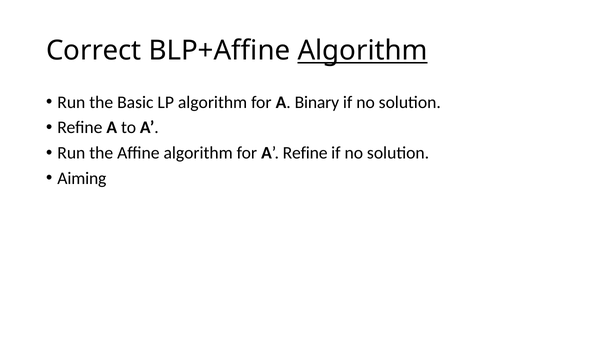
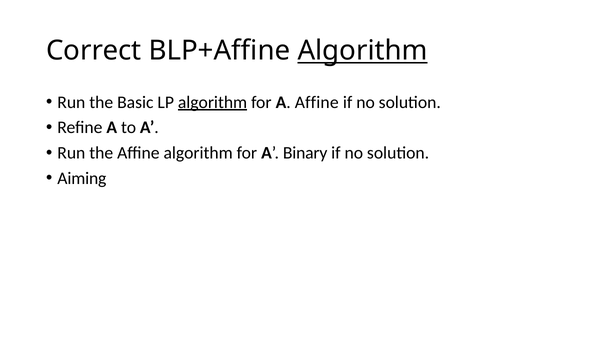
algorithm underline: none -> present (213, 102)
A Binary: Binary -> Affine (317, 102)
A Refine: Refine -> Binary (305, 153)
